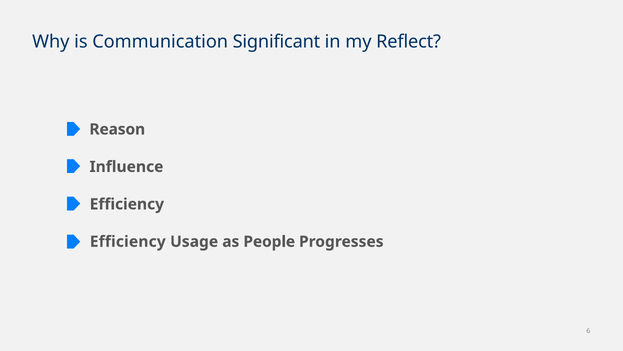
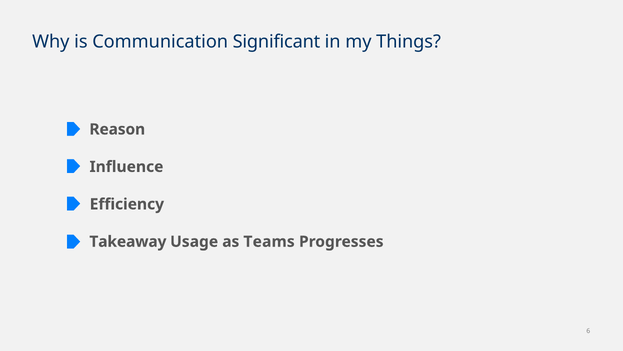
Reflect: Reflect -> Things (409, 42)
Efficiency: Efficiency -> Takeaway (128, 241)
People: People -> Teams (269, 241)
